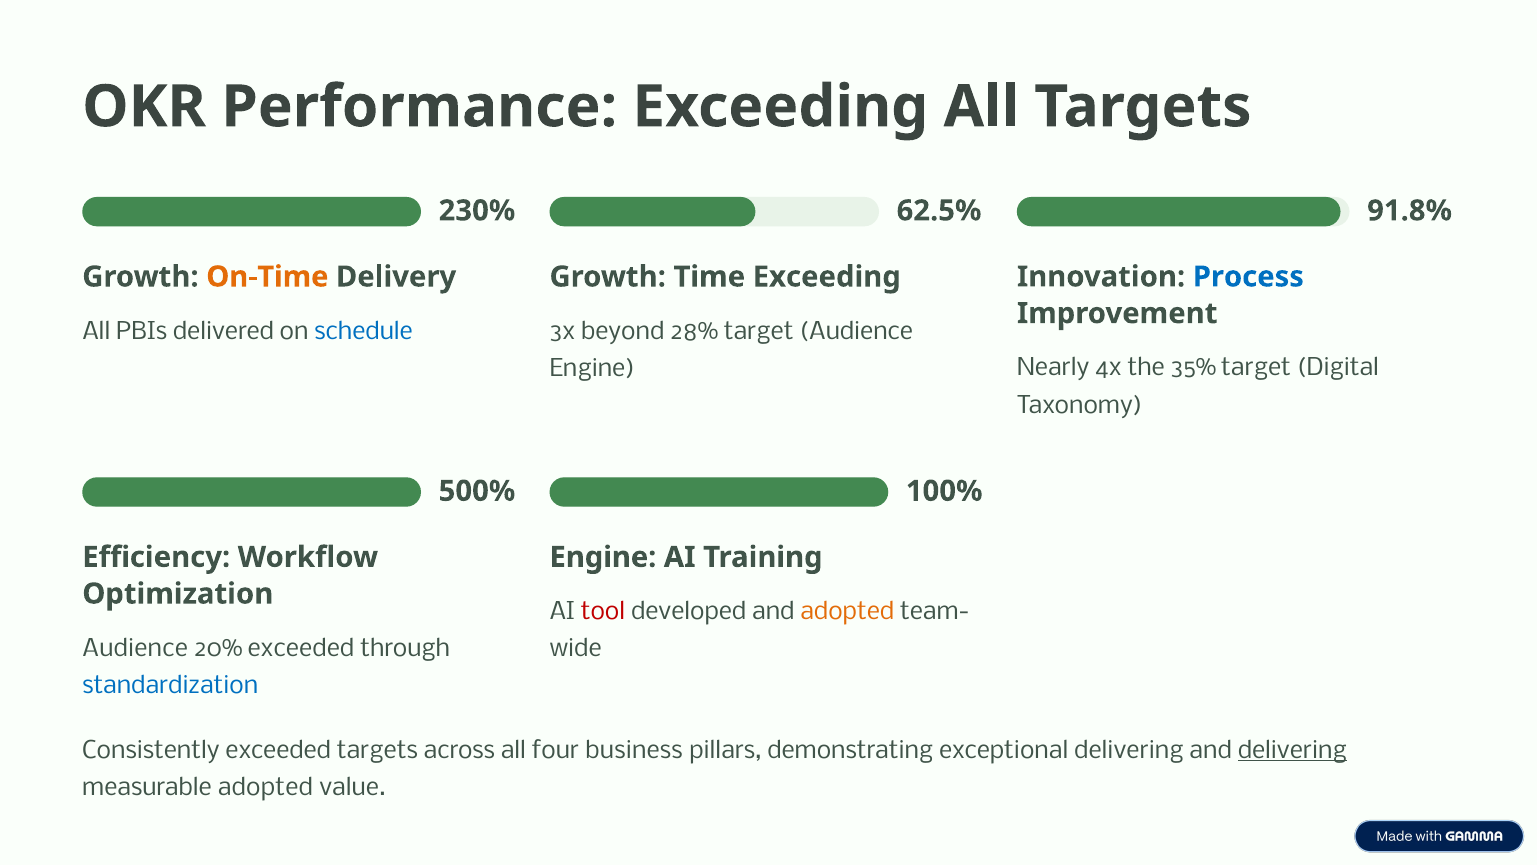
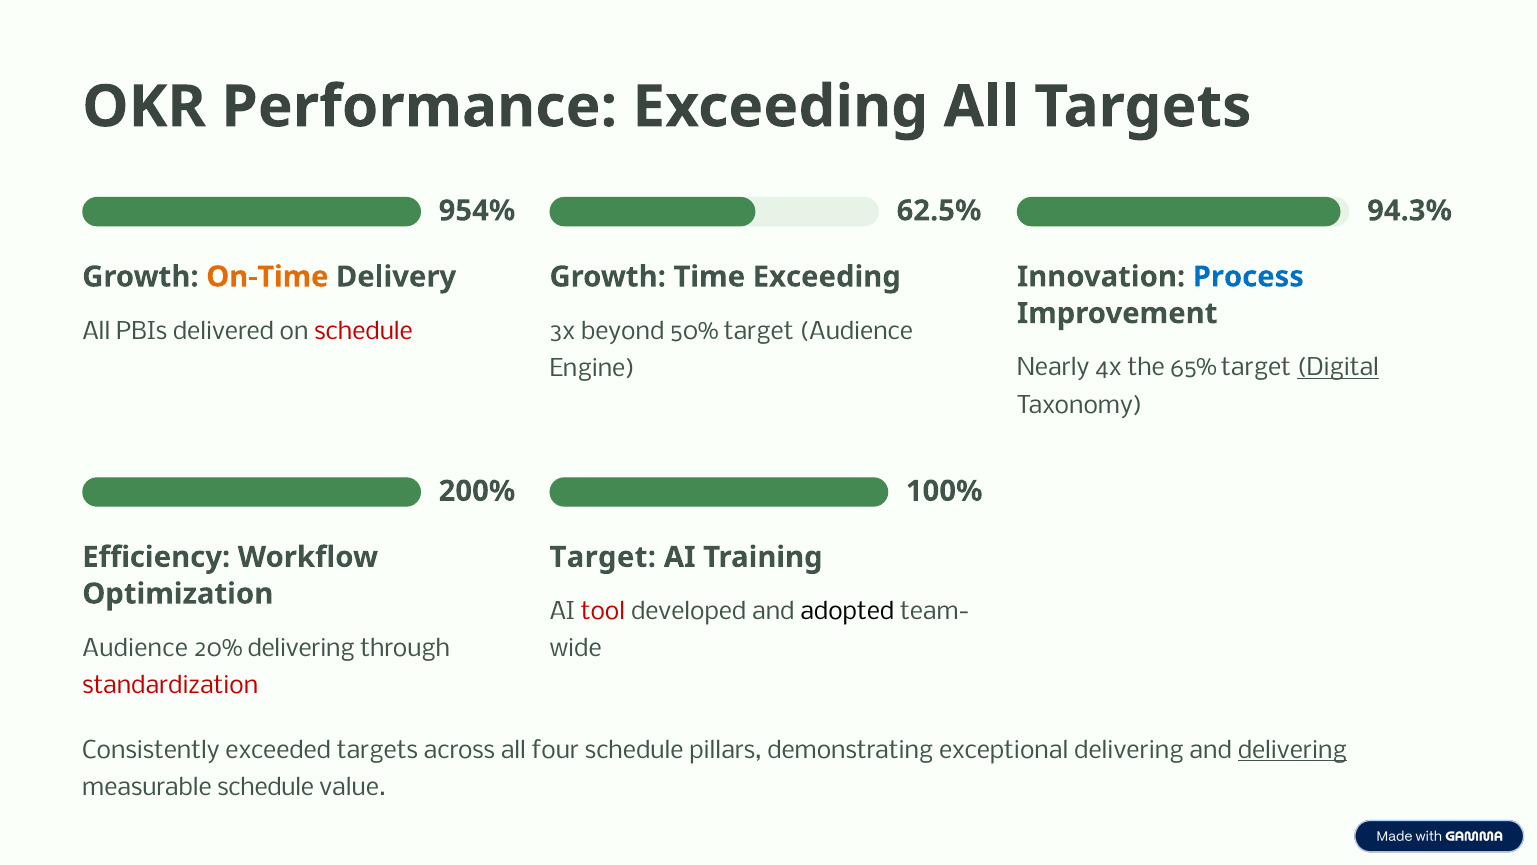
230%: 230% -> 954% (477, 211)
91.8%: 91.8% -> 94.3% (1410, 211)
schedule colour: blue -> red (364, 331)
28%: 28% -> 50% (694, 331)
35%: 35% -> 65% (1193, 368)
Digital underline: none -> present (1338, 368)
500%: 500% -> 200% (477, 491)
Engine: Engine -> Target (603, 557)
adopted colour: orange -> black (847, 612)
20% exceeded: exceeded -> delivering (301, 648)
standardization colour: blue -> red (170, 686)
four business: business -> schedule (634, 750)
measurable adopted: adopted -> schedule (266, 787)
